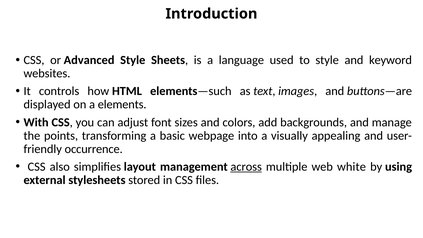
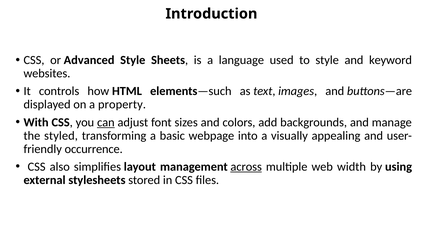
elements: elements -> property (122, 105)
can underline: none -> present (106, 122)
points: points -> styled (61, 136)
white: white -> width (351, 167)
